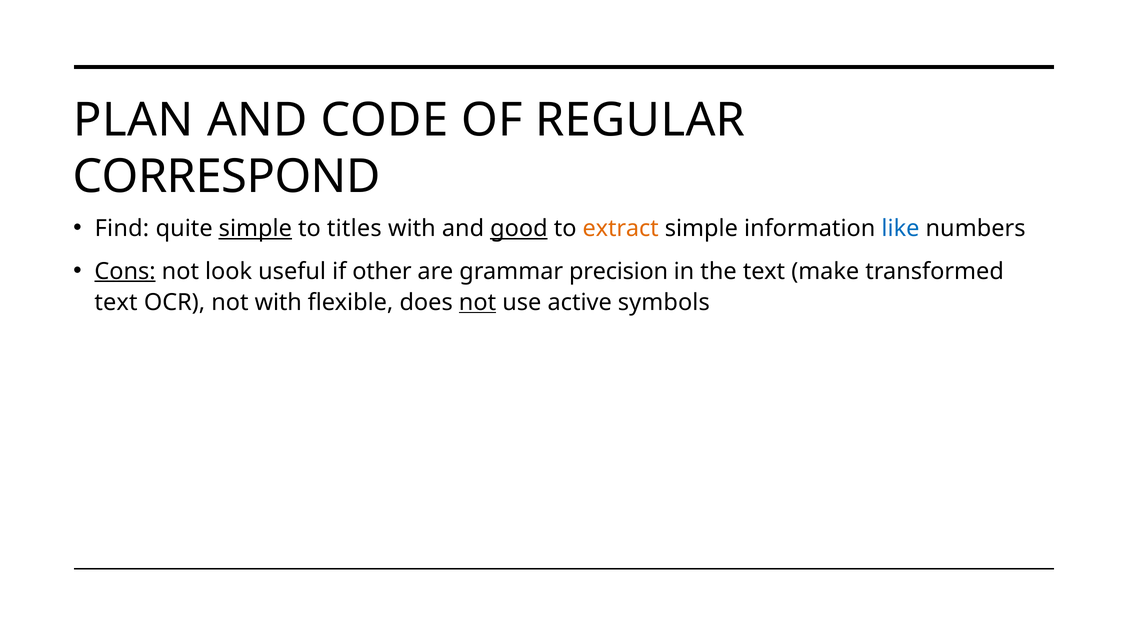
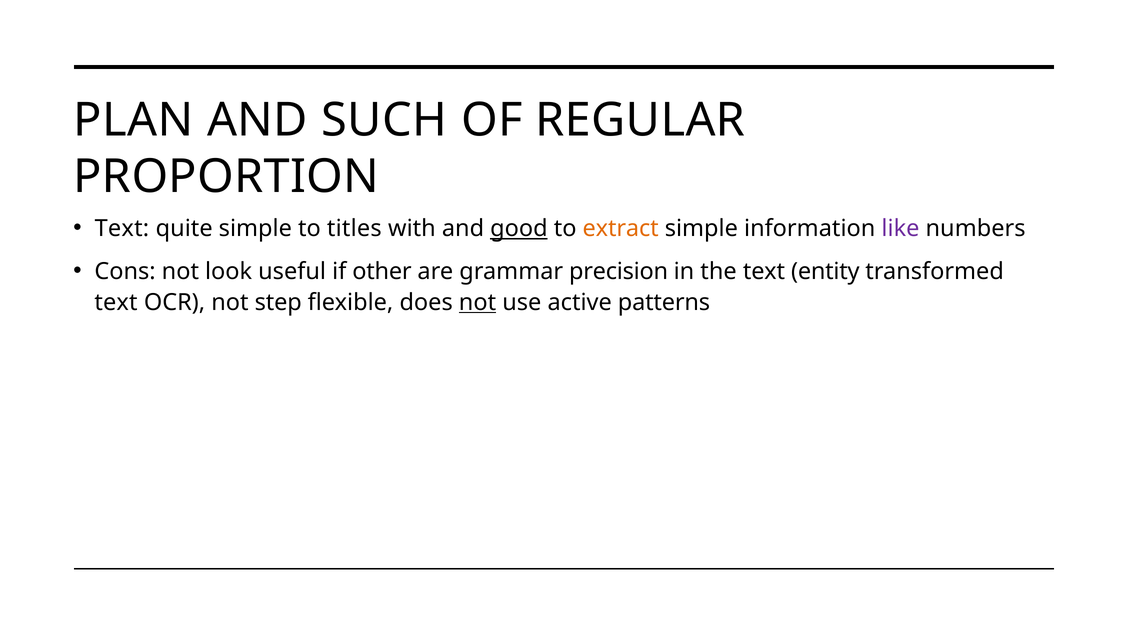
CODE: CODE -> SUCH (384, 120)
CORRESPOND: CORRESPOND -> PROPORTION (226, 177)
Find: Find -> Text (122, 228)
simple underline: present -> none (255, 228)
like colour: blue -> purple (900, 228)
Cons underline: present -> none (125, 271)
make: make -> entity (825, 271)
not with: with -> step (278, 302)
symbols: symbols -> patterns (664, 302)
